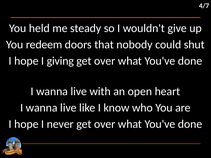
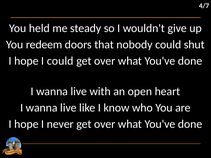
I giving: giving -> could (60, 61)
